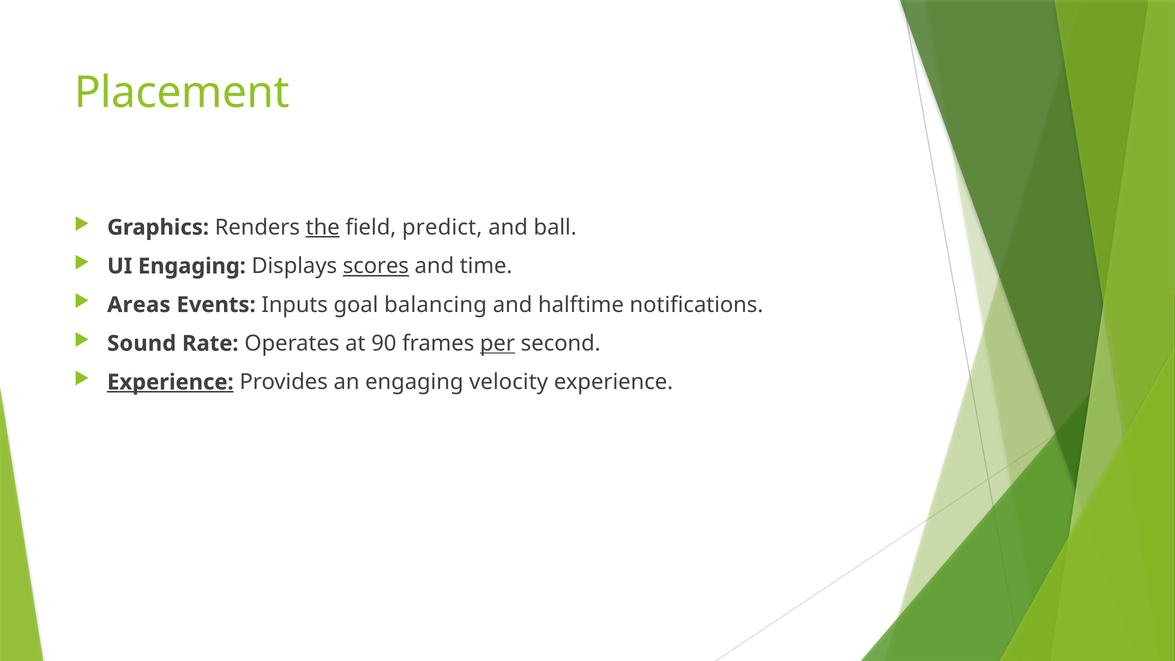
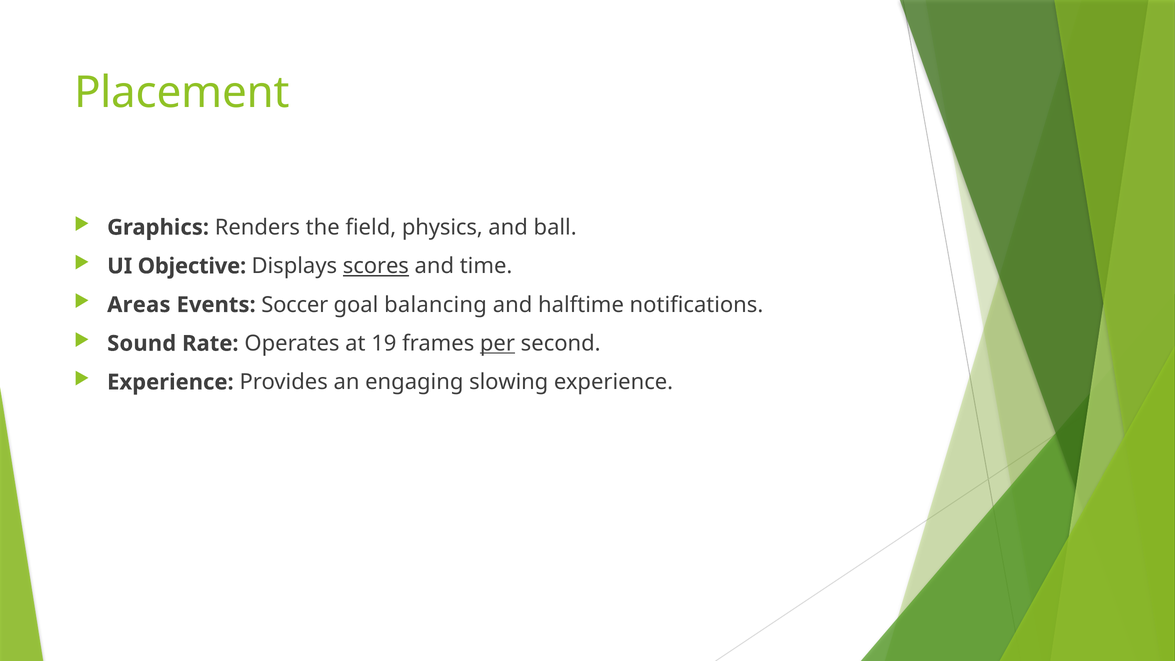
the underline: present -> none (323, 227)
predict: predict -> physics (442, 227)
UI Engaging: Engaging -> Objective (192, 266)
Inputs: Inputs -> Soccer (295, 305)
90: 90 -> 19 (384, 343)
Experience underline: present -> none (170, 382)
velocity: velocity -> slowing (509, 382)
